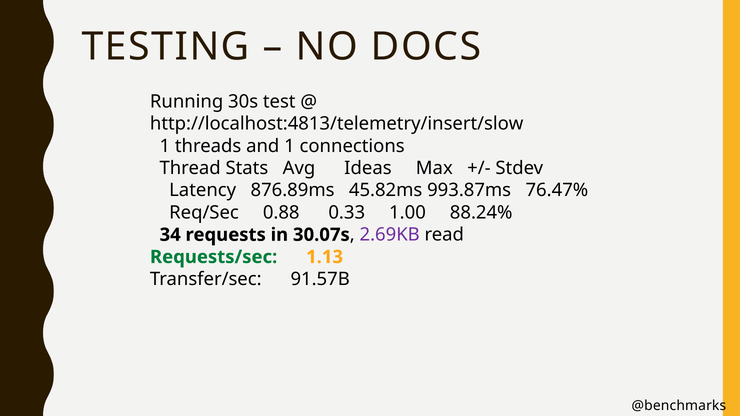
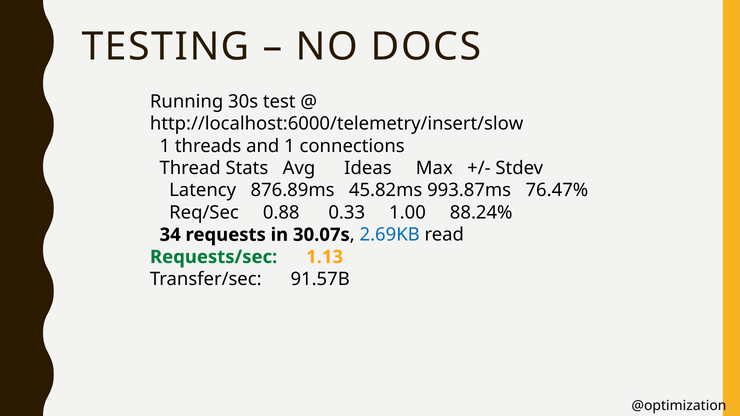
http://localhost:4813/telemetry/insert/slow: http://localhost:4813/telemetry/insert/slow -> http://localhost:6000/telemetry/insert/slow (337, 124)
2.69KB colour: purple -> blue (390, 235)
@benchmarks: @benchmarks -> @optimization (679, 406)
